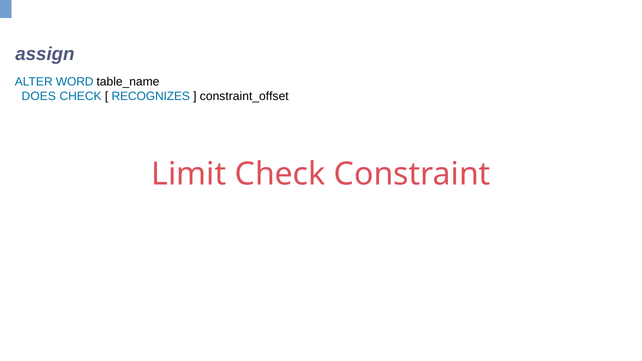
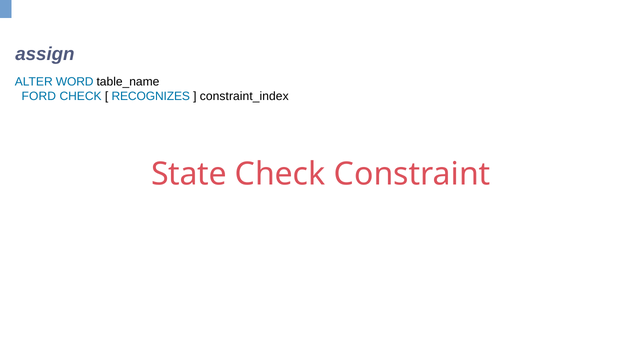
DOES: DOES -> FORD (39, 96)
constraint_offset: constraint_offset -> constraint_index (244, 96)
Limit: Limit -> State (189, 174)
